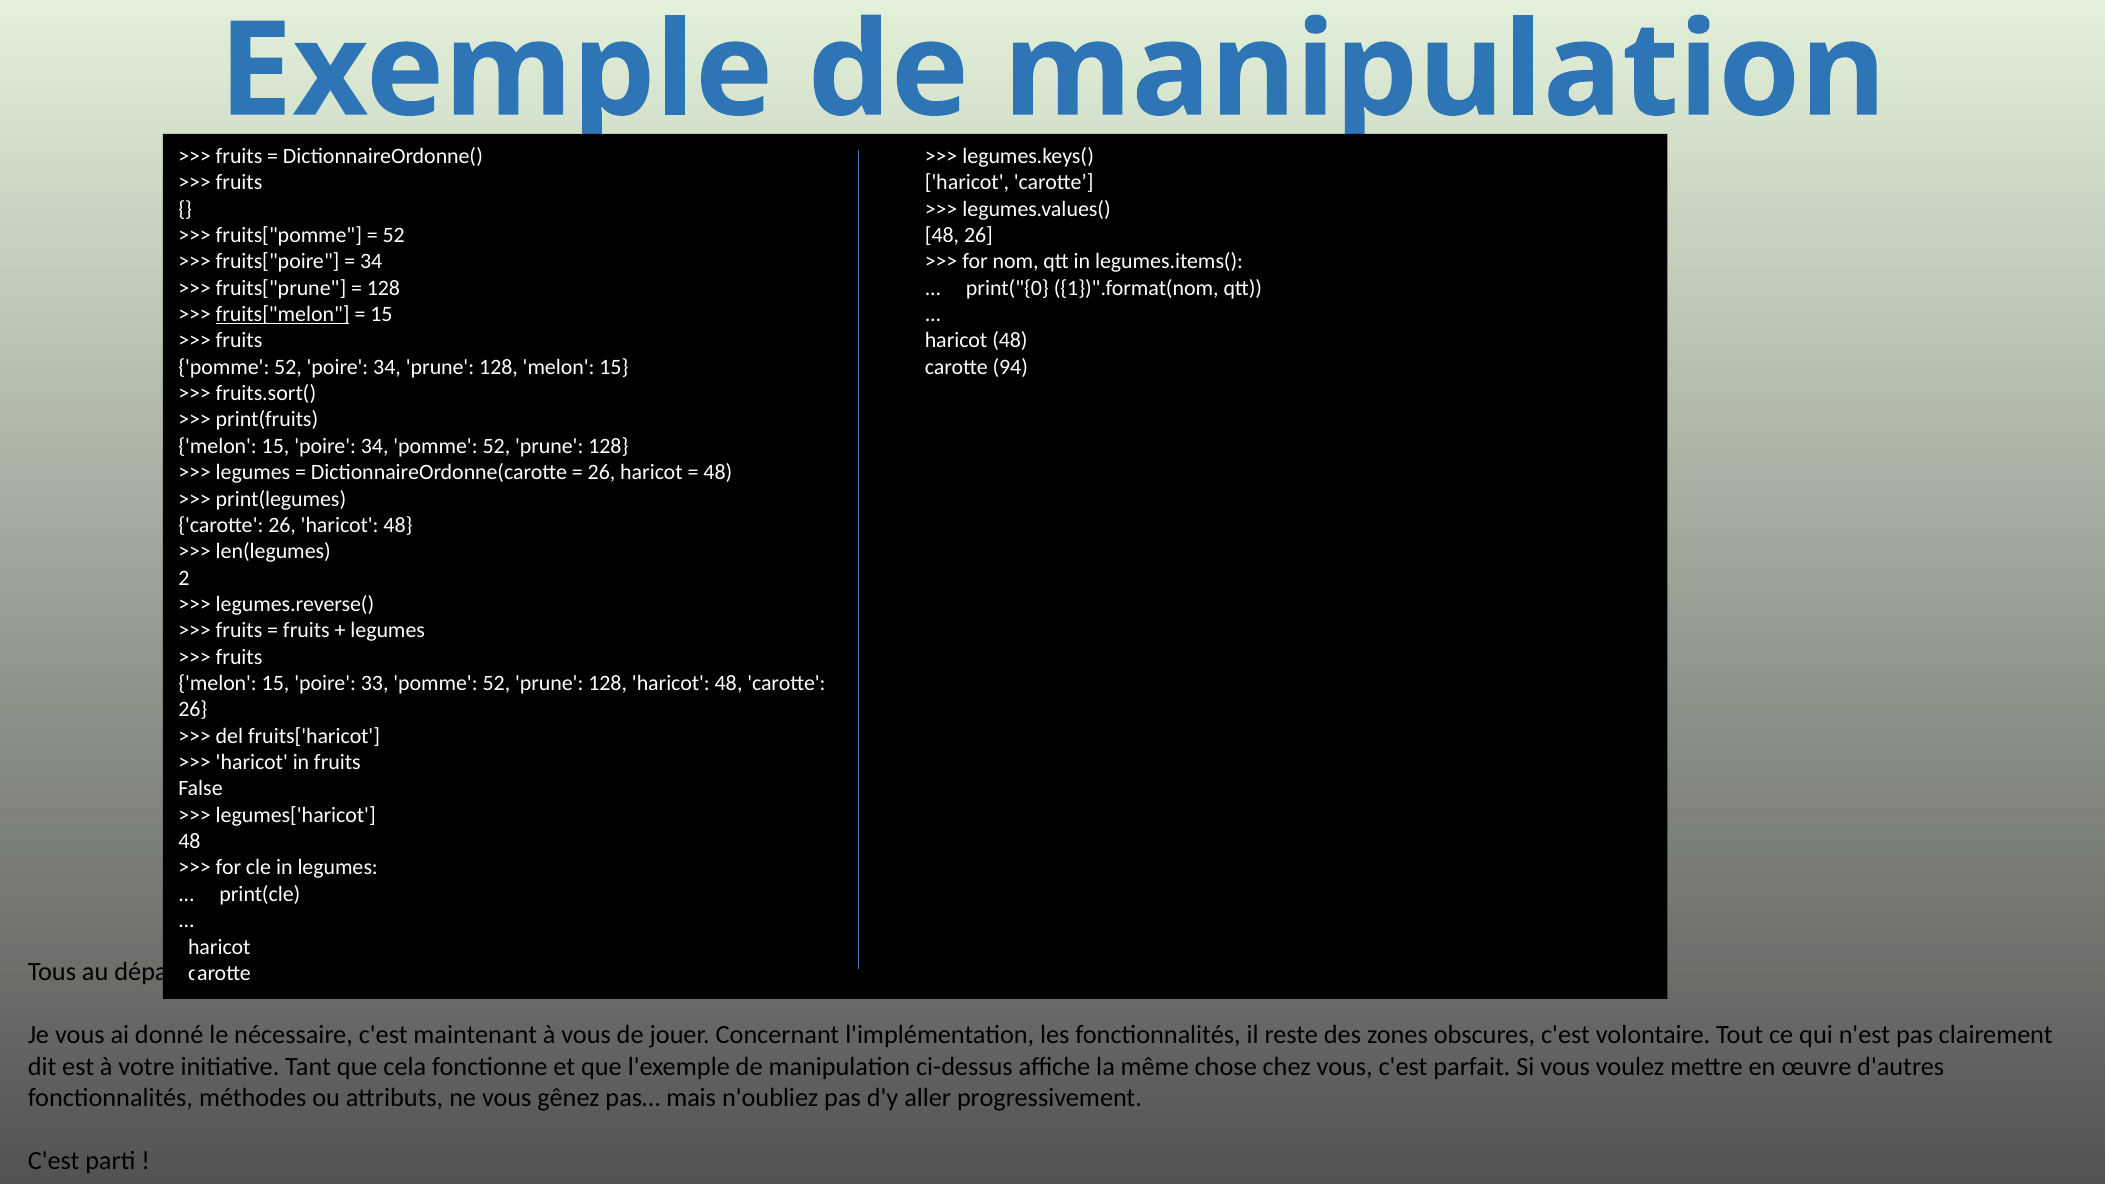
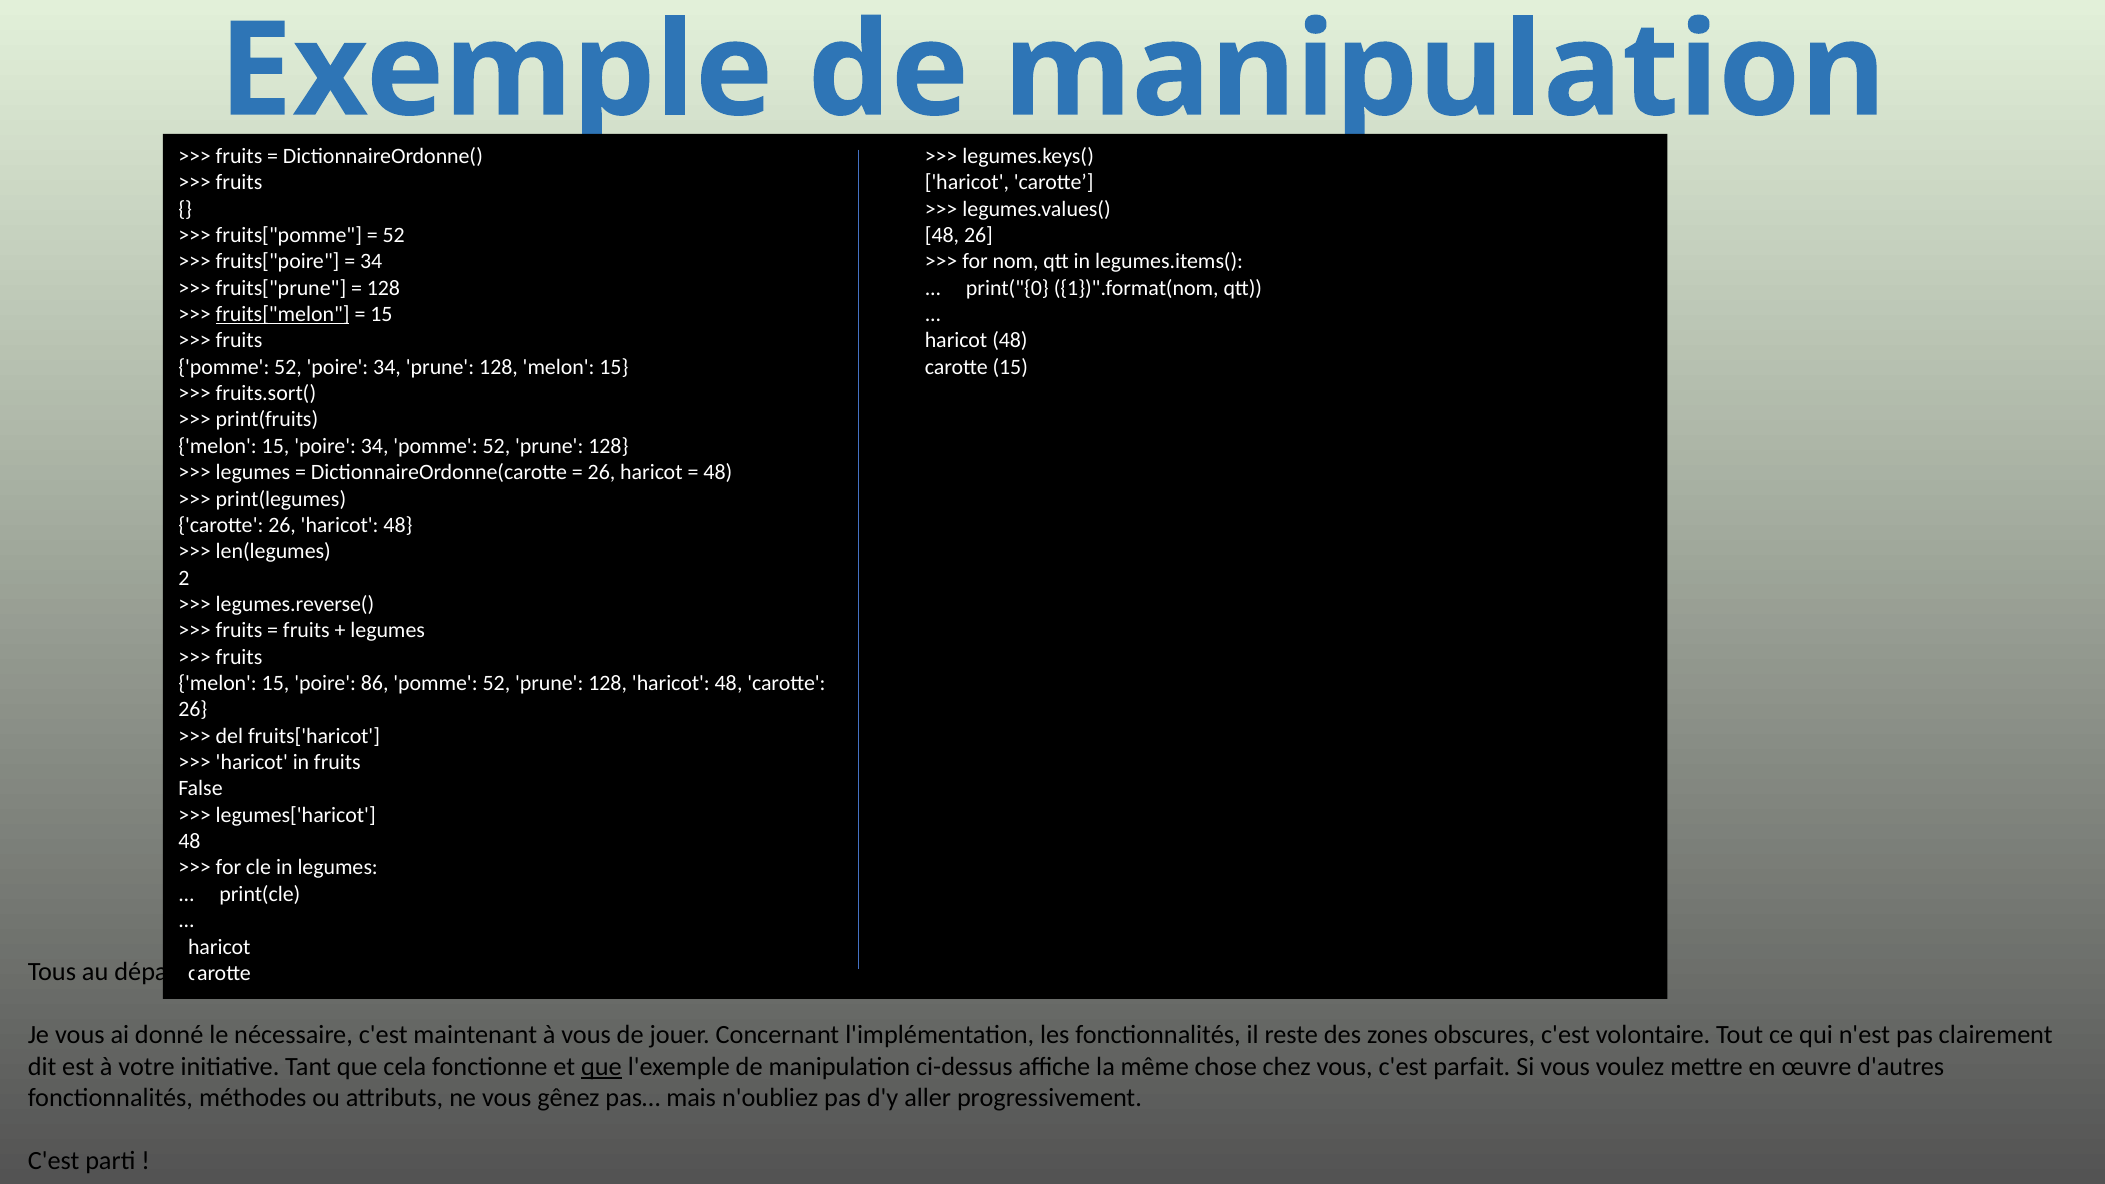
carotte 94: 94 -> 15 (1010, 367)
33: 33 -> 86 (375, 683)
que underline: none -> present (601, 1067)
